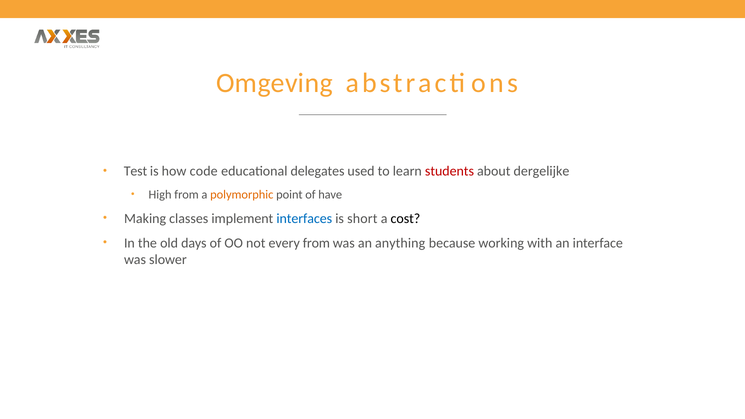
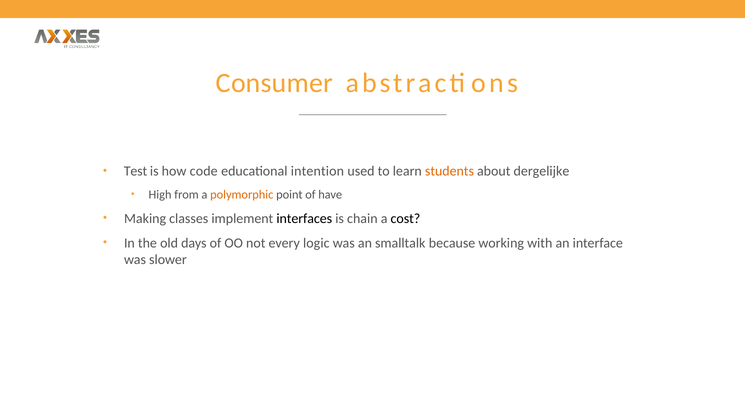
Omgeving: Omgeving -> Consumer (274, 83)
delegates: delegates -> intention (317, 171)
students colour: red -> orange (449, 171)
interfaces colour: blue -> black (304, 218)
short: short -> chain (362, 218)
every from: from -> logic (316, 243)
anything: anything -> smalltalk (400, 243)
